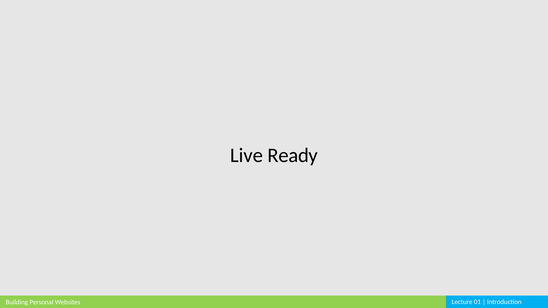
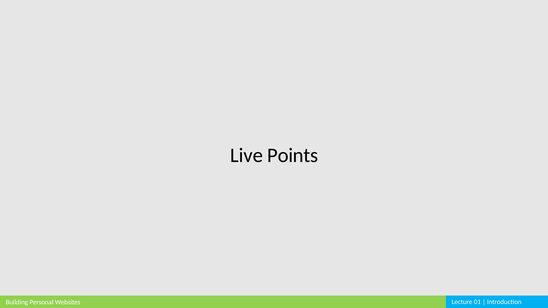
Ready: Ready -> Points (293, 155)
